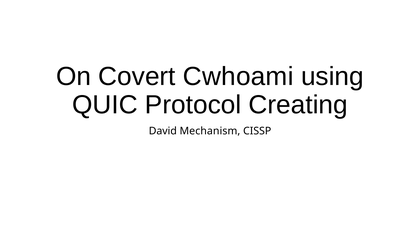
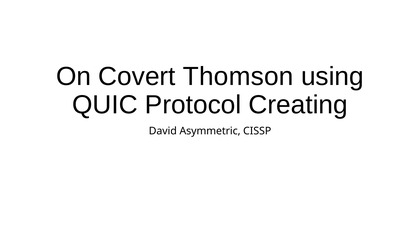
Cwhoami: Cwhoami -> Thomson (238, 77)
Mechanism: Mechanism -> Asymmetric (210, 131)
